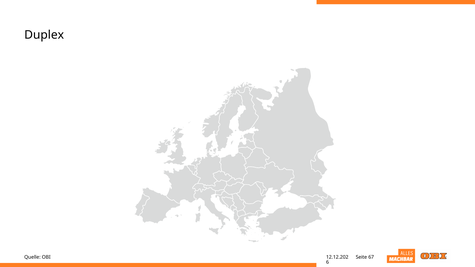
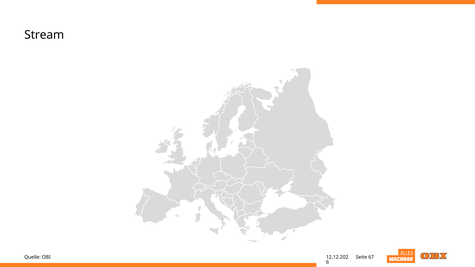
Duplex: Duplex -> Stream (44, 35)
